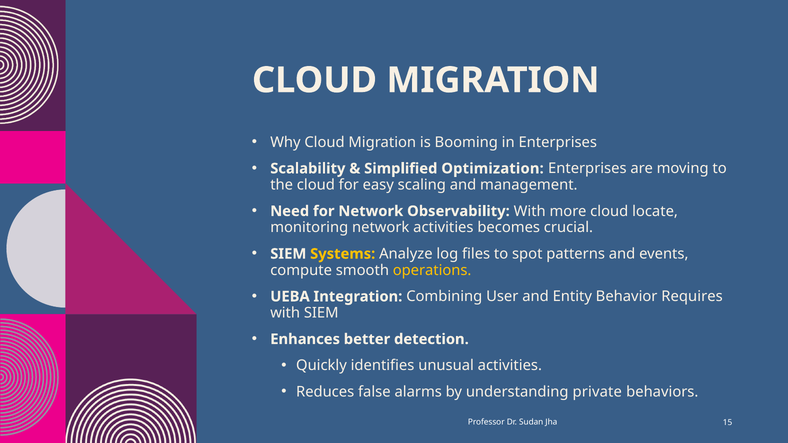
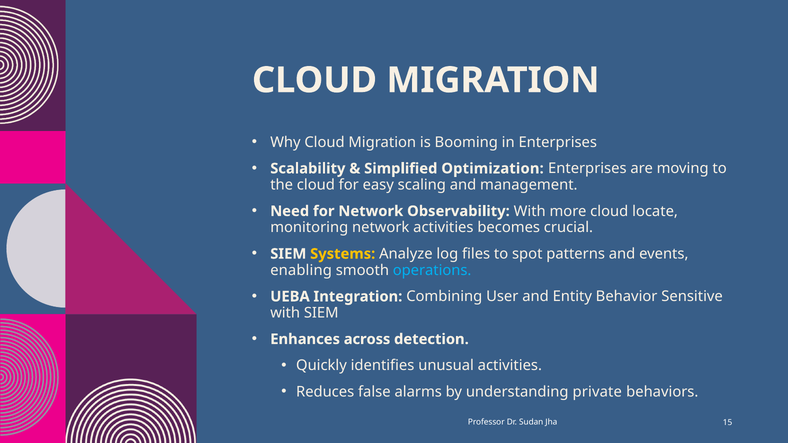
compute: compute -> enabling (301, 270)
operations colour: yellow -> light blue (432, 270)
Requires: Requires -> Sensitive (692, 297)
better: better -> across (367, 339)
